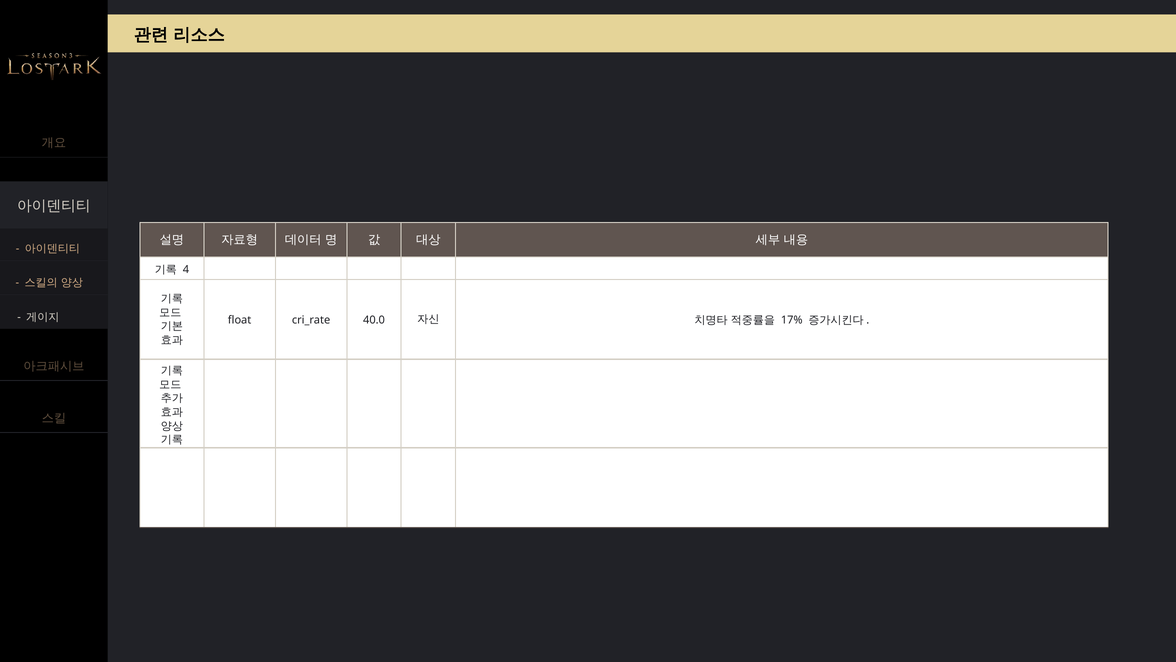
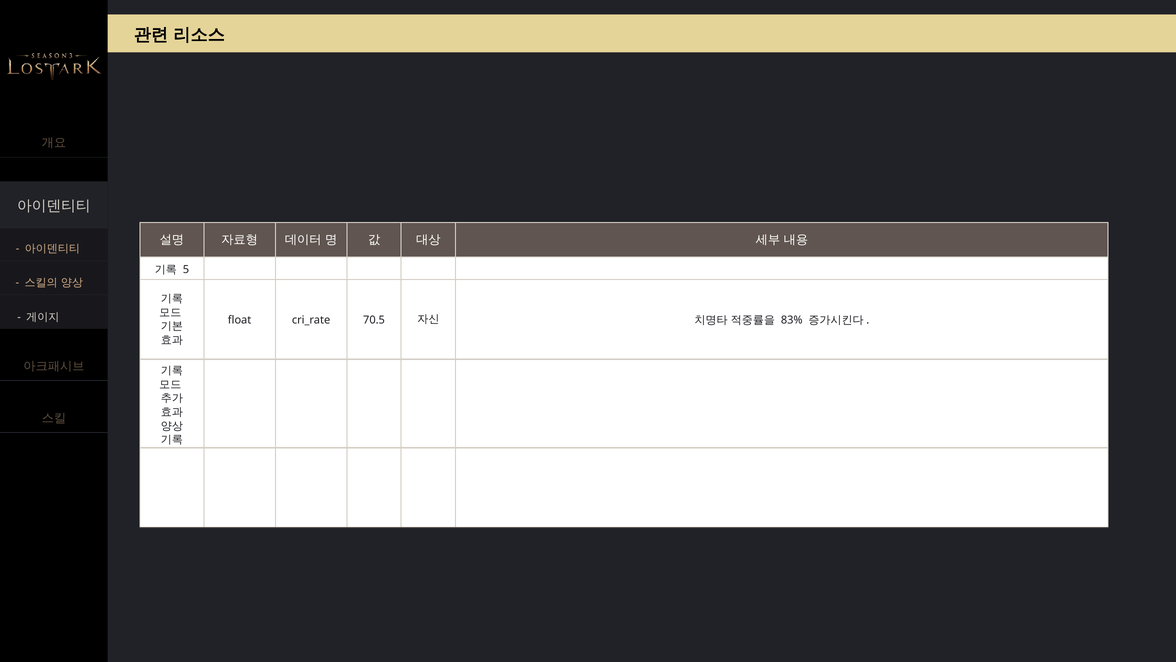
4: 4 -> 5 (186, 269)
40.0: 40.0 -> 70.5 (374, 320)
17%: 17% -> 83% (792, 320)
